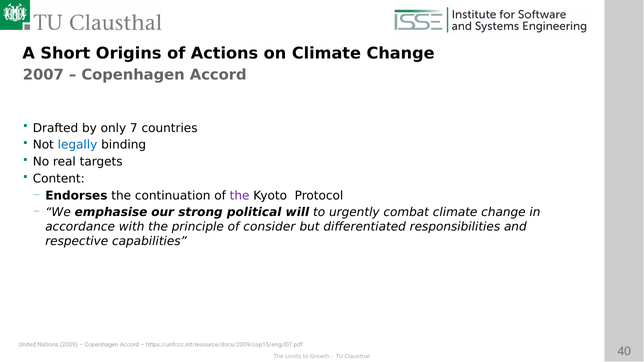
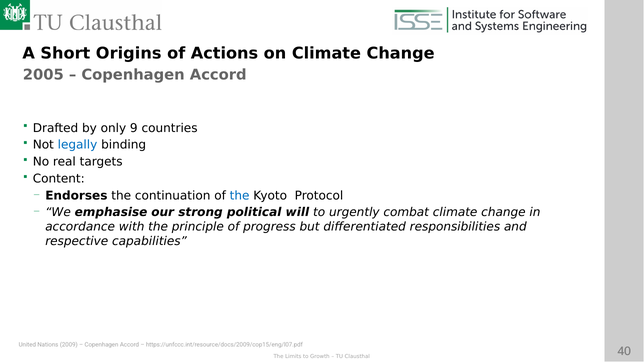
2007: 2007 -> 2005 (43, 75)
7: 7 -> 9 (134, 128)
the colour: purple -> blue (240, 196)
consider: consider -> progress (269, 227)
